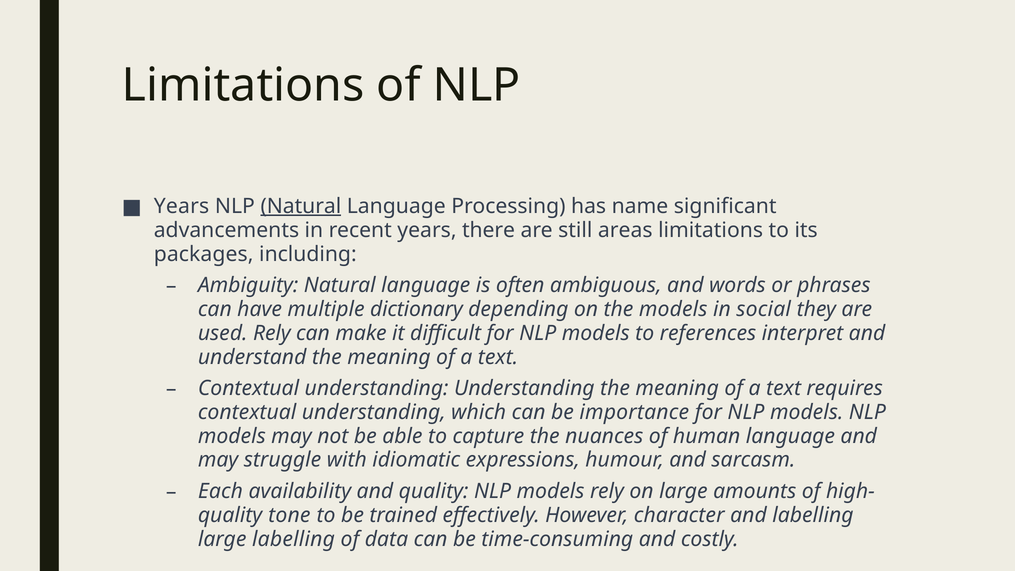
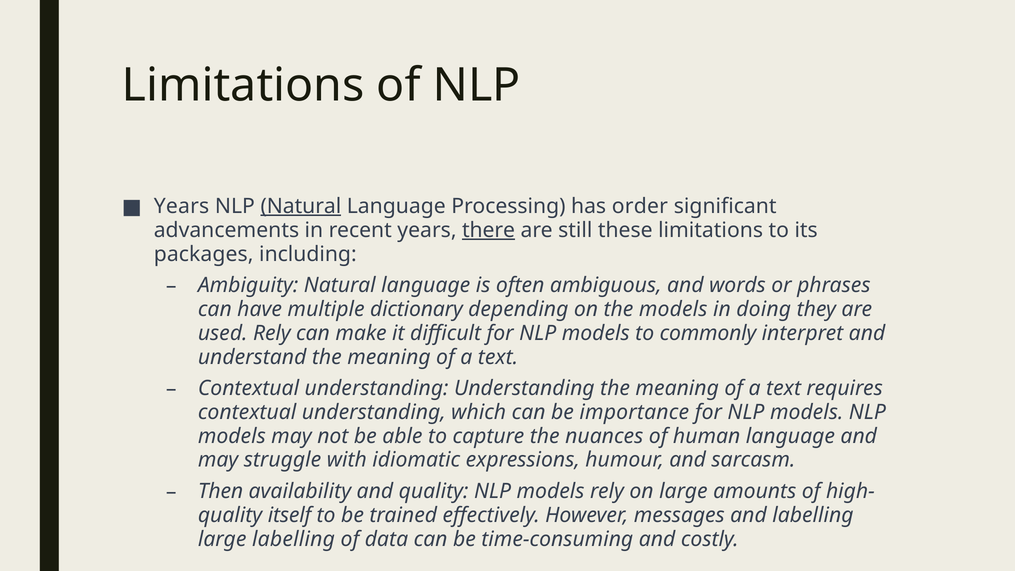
name: name -> order (640, 206)
there underline: none -> present (489, 230)
areas: areas -> these (625, 230)
social: social -> doing (764, 309)
references: references -> commonly (708, 333)
Each: Each -> Then (221, 491)
tone: tone -> itself (290, 515)
character: character -> messages (679, 515)
